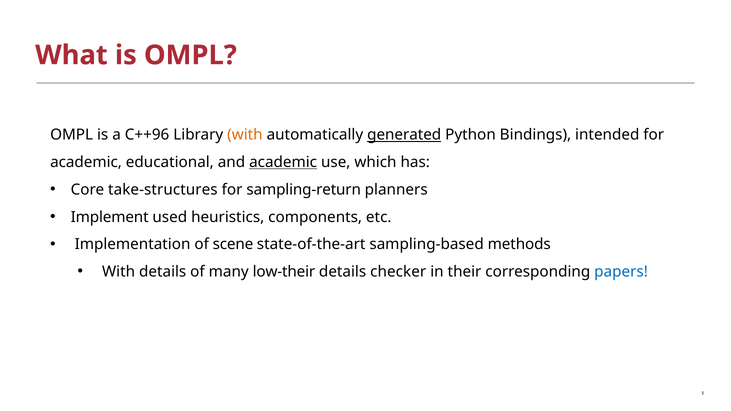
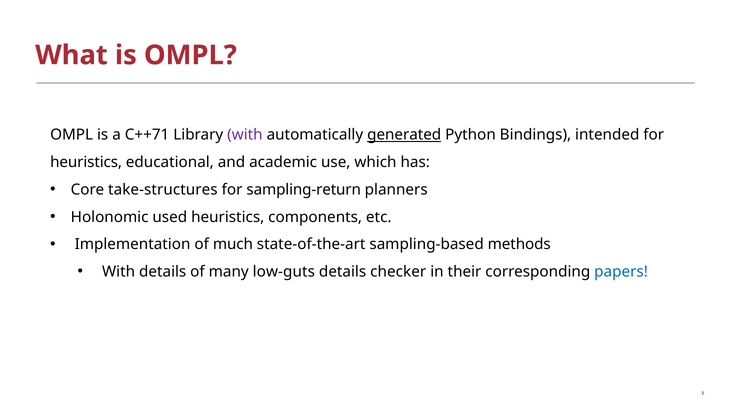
C++96: C++96 -> C++71 (147, 135)
with colour: orange -> purple (245, 135)
academic: academic -> heuristics (86, 162)
academic underline: present -> none (283, 162)
Implement: Implement -> Holonomic (110, 217)
scene: scene -> much (233, 245)
low-their: low-their -> low-guts (284, 272)
